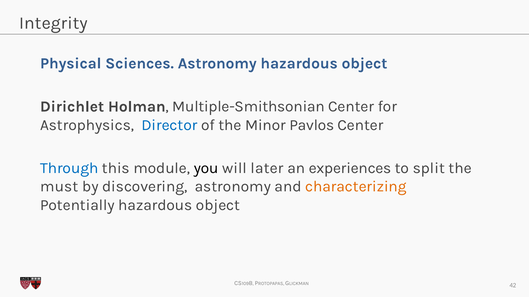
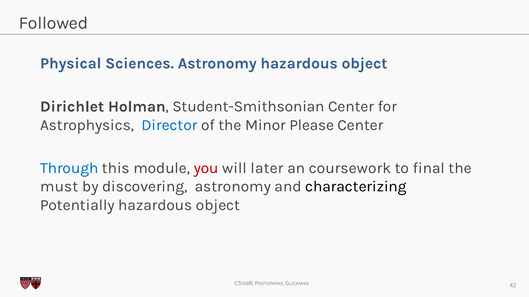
Integrity: Integrity -> Followed (54, 23)
Multiple-Smithsonian: Multiple-Smithsonian -> Student-Smithsonian (248, 107)
Pavlos: Pavlos -> Please (312, 125)
you colour: black -> red (206, 168)
experiences: experiences -> coursework (350, 168)
split: split -> final (429, 168)
characterizing colour: orange -> black (356, 187)
